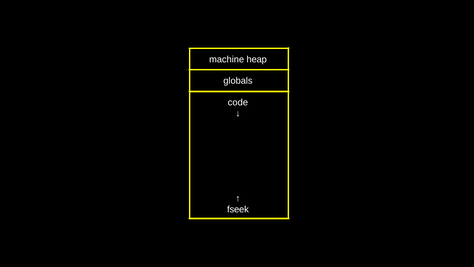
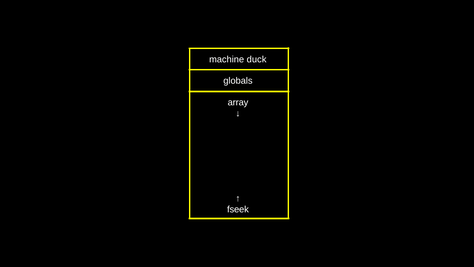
heap: heap -> duck (257, 59)
code: code -> array (238, 102)
